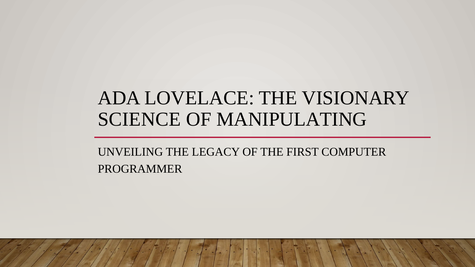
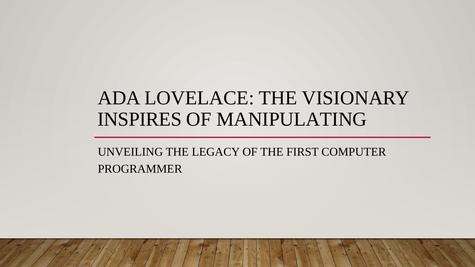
SCIENCE: SCIENCE -> INSPIRES (140, 119)
